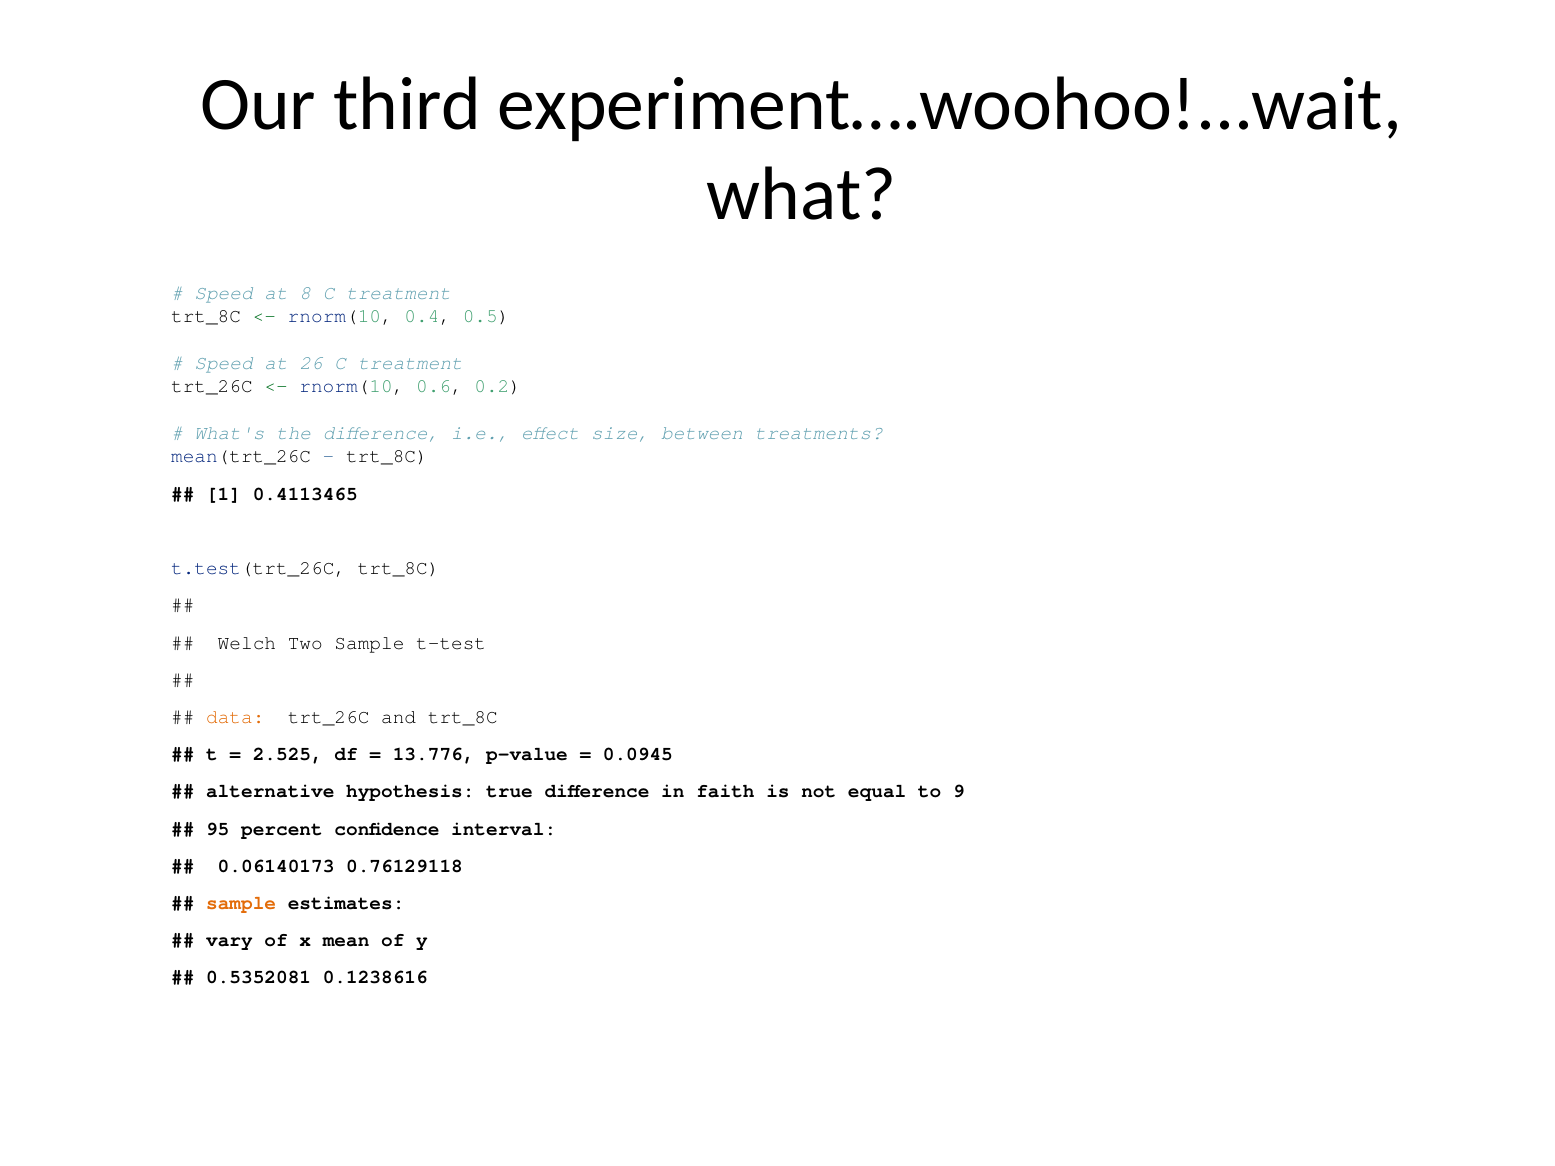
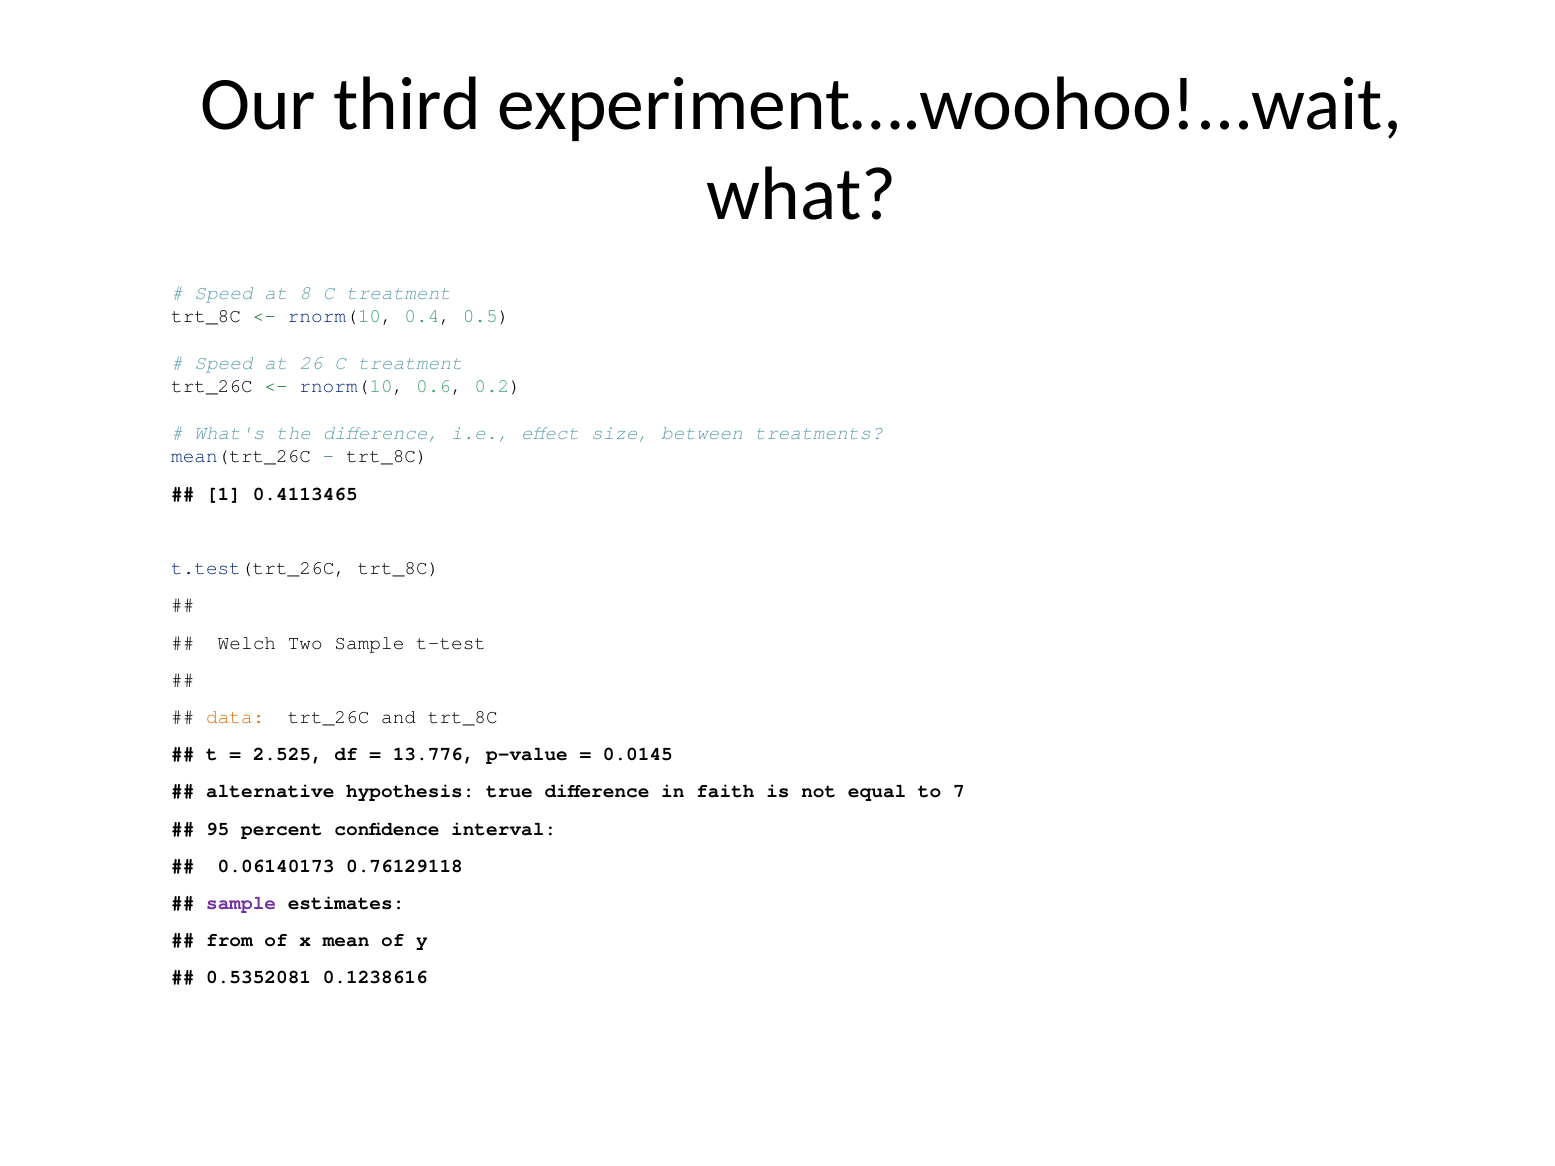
0.0945: 0.0945 -> 0.0145 (638, 754)
9: 9 -> 7 (959, 792)
sample colour: orange -> purple (241, 903)
vary: vary -> from (229, 941)
